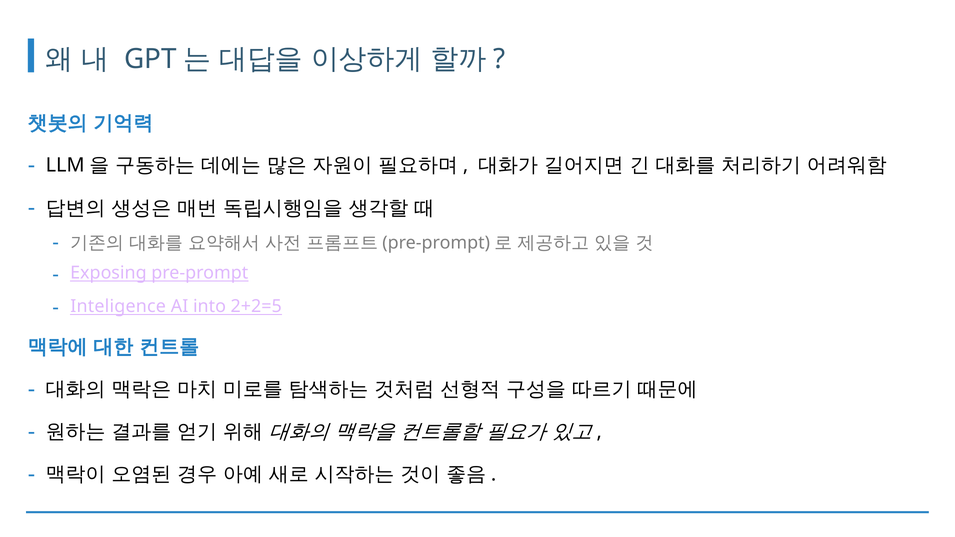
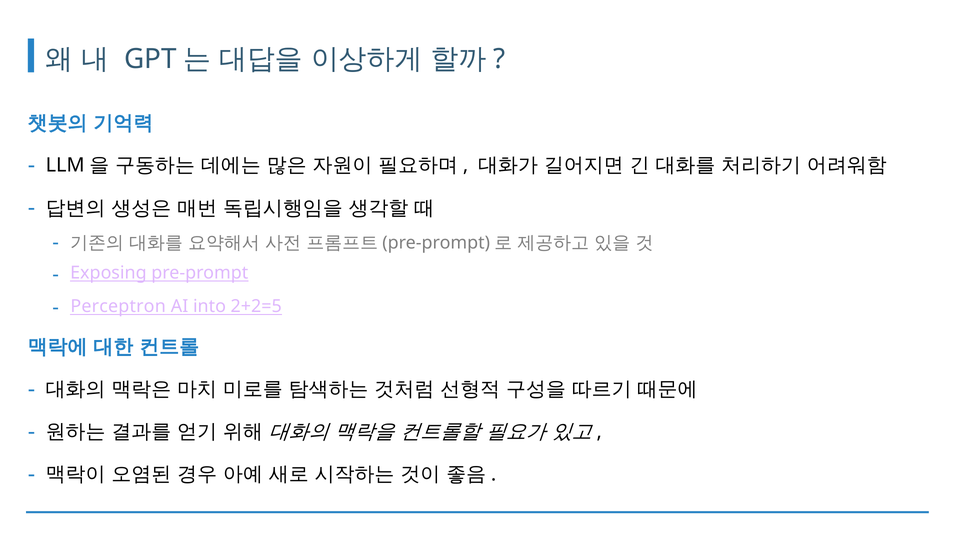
Inteligence: Inteligence -> Perceptron (118, 306)
